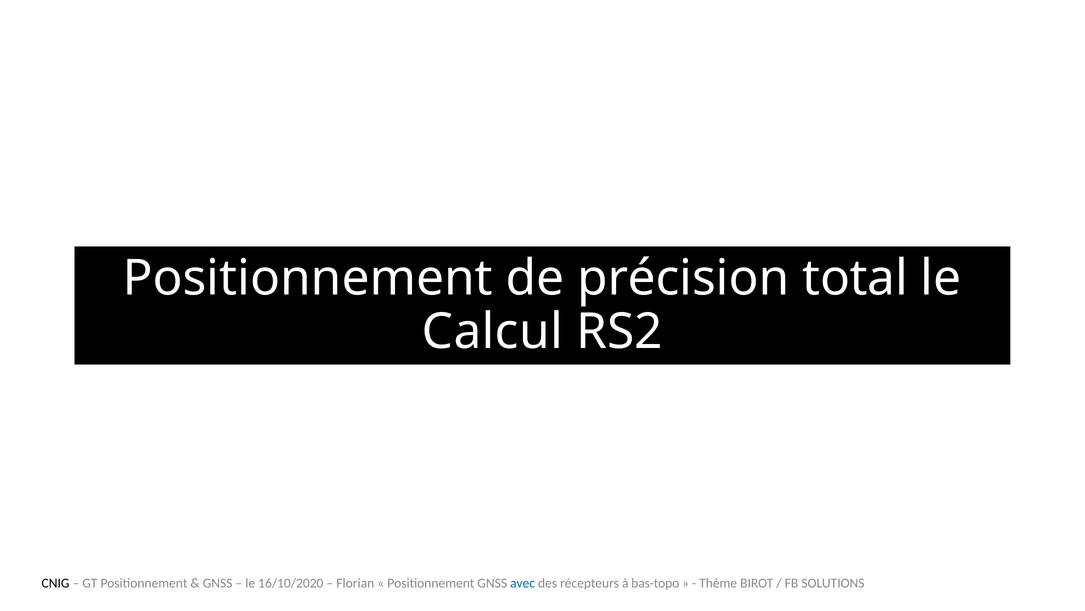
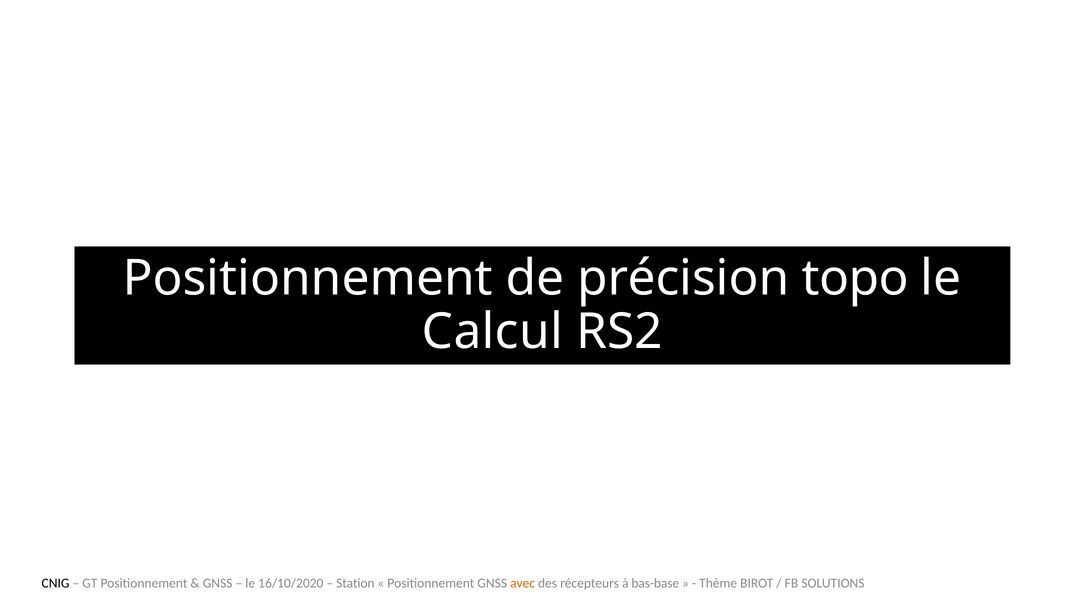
total: total -> topo (855, 278)
Florian: Florian -> Station (355, 583)
avec colour: blue -> orange (523, 583)
bas-topo: bas-topo -> bas-base (655, 583)
